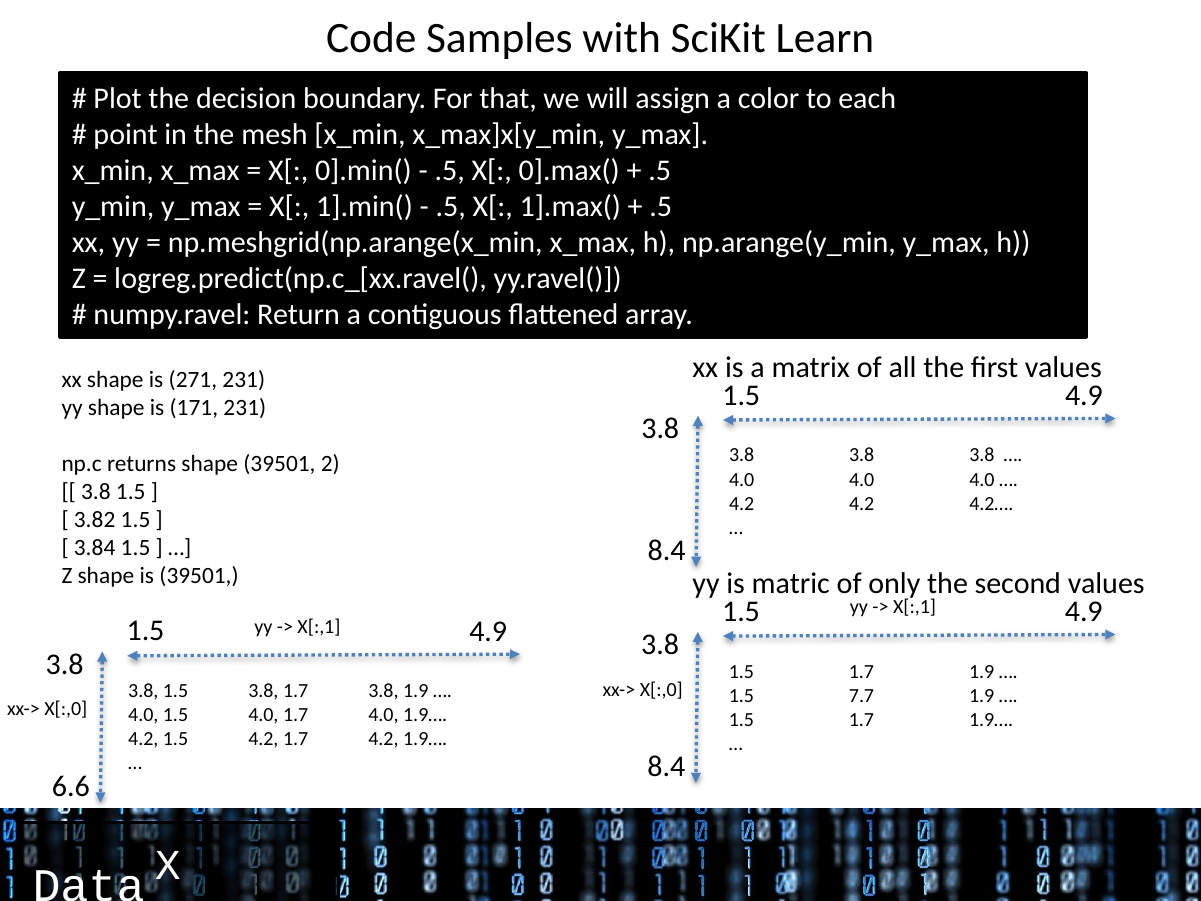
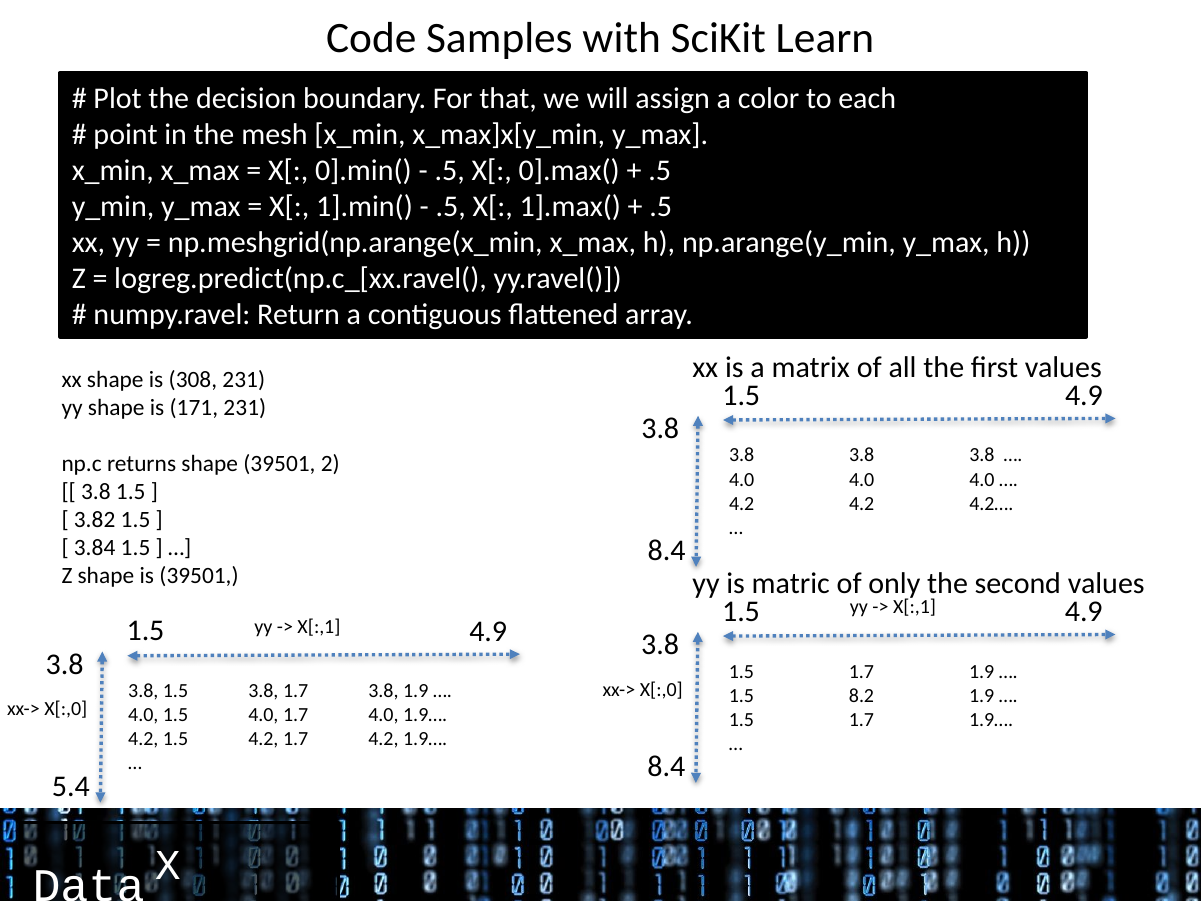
271: 271 -> 308 (193, 379)
7.7: 7.7 -> 8.2 (862, 695)
6.6: 6.6 -> 5.4 (71, 786)
